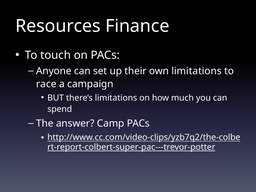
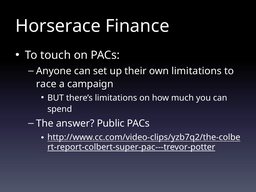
Resources: Resources -> Horserace (58, 26)
Camp: Camp -> Public (111, 123)
